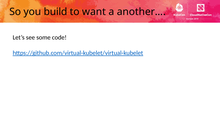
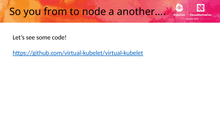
build: build -> from (55, 12)
want: want -> node (94, 12)
